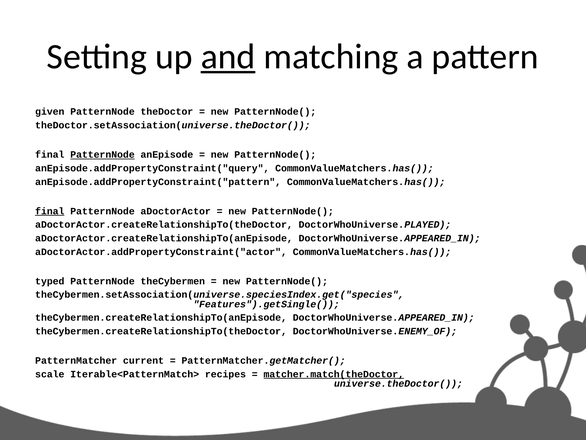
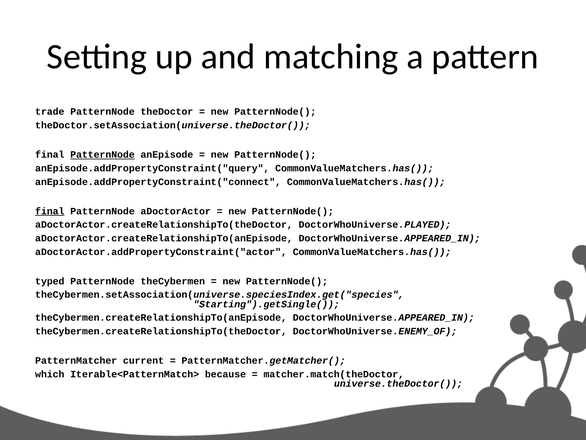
and underline: present -> none (228, 57)
given: given -> trade (50, 112)
anEpisode.addPropertyConstraint("pattern: anEpisode.addPropertyConstraint("pattern -> anEpisode.addPropertyConstraint("connect (158, 182)
Features").getSingle(: Features").getSingle( -> Starting").getSingle( (266, 304)
scale: scale -> which (50, 374)
recipes: recipes -> because (225, 374)
matcher.match(theDoctor underline: present -> none (334, 374)
